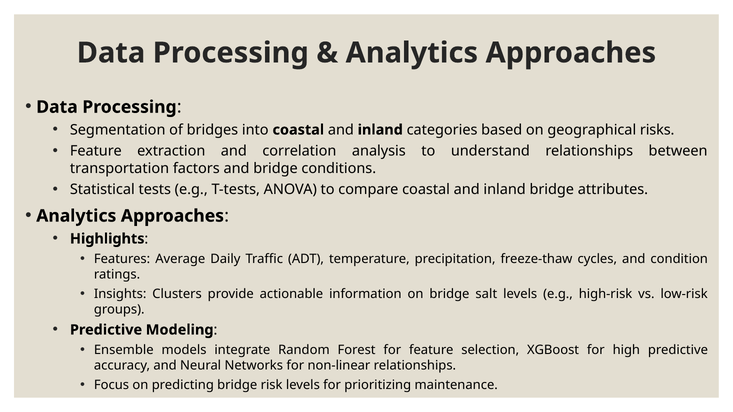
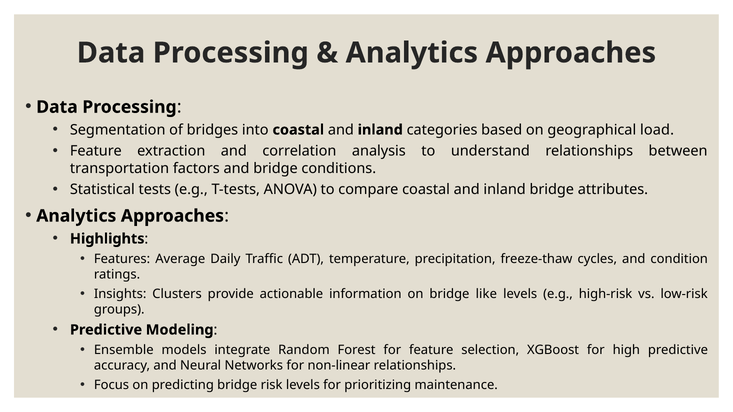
risks: risks -> load (657, 130)
salt: salt -> like (486, 294)
